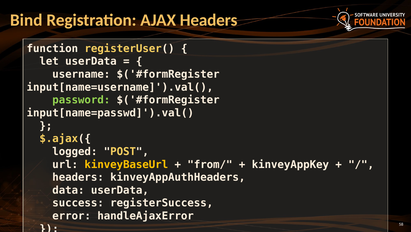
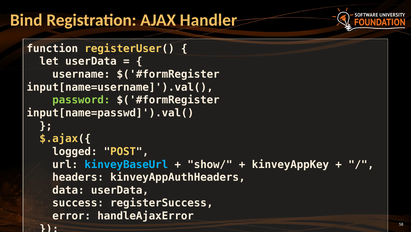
AJAX Headers: Headers -> Handler (208, 20)
kinveyBaseUrl colour: yellow -> light blue (126, 164)
from/: from/ -> show/ (210, 164)
